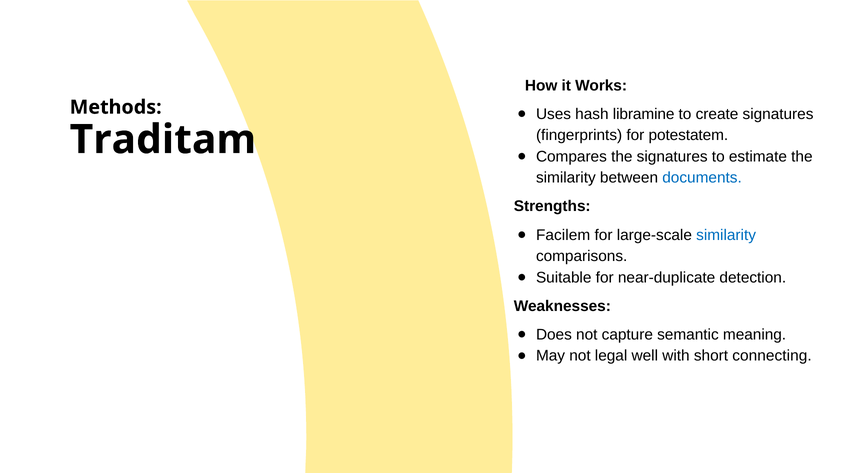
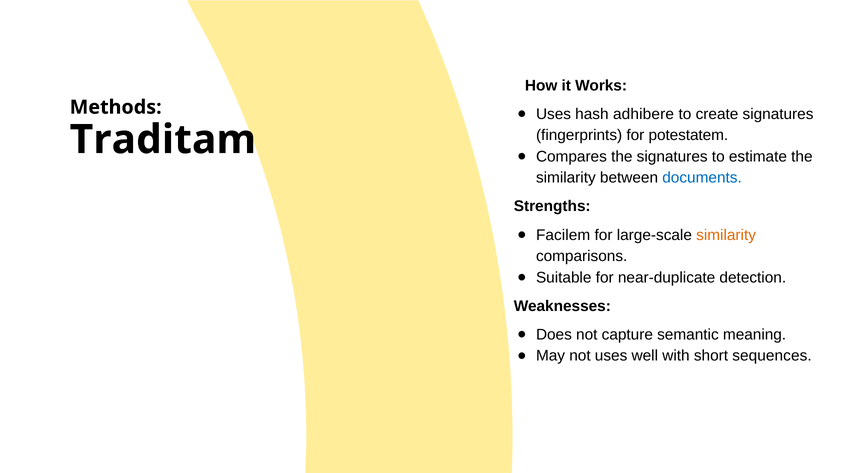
libramine: libramine -> adhibere (644, 114)
similarity colour: blue -> orange (726, 235)
not legal: legal -> uses (611, 356)
connecting: connecting -> sequences (772, 356)
